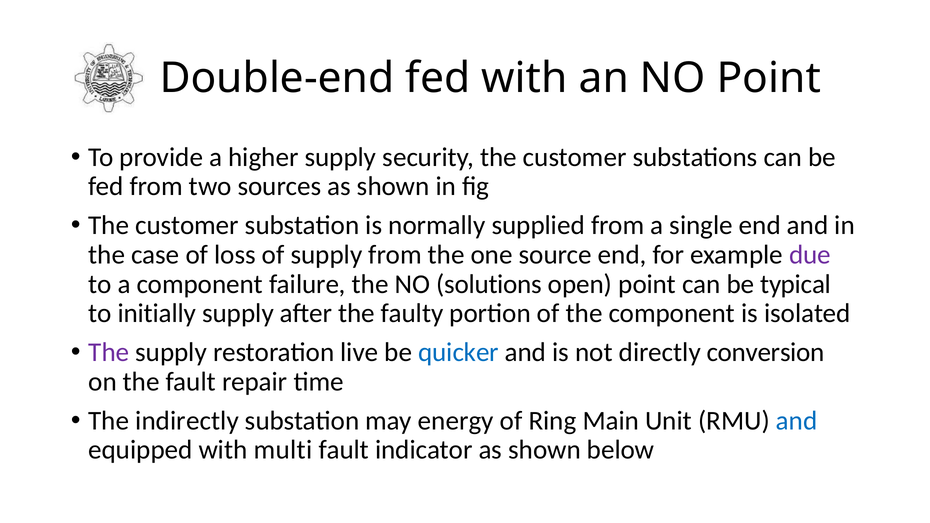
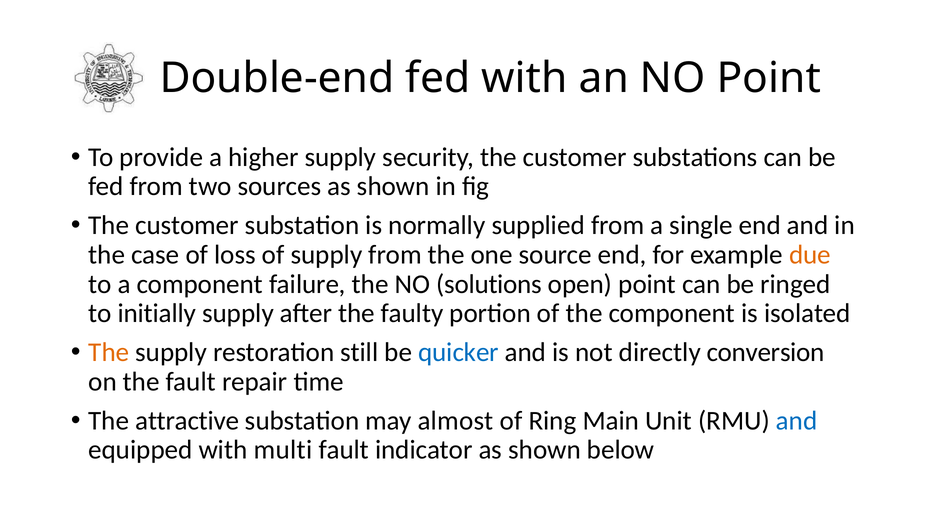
due colour: purple -> orange (810, 255)
typical: typical -> ringed (795, 284)
The colour: purple -> orange (109, 352)
live: live -> still (359, 352)
indirectly: indirectly -> attractive (187, 421)
energy: energy -> almost (456, 421)
